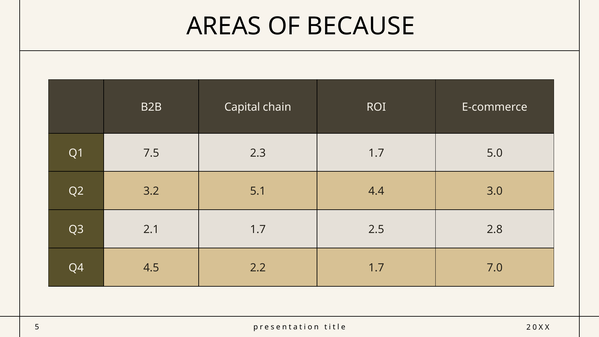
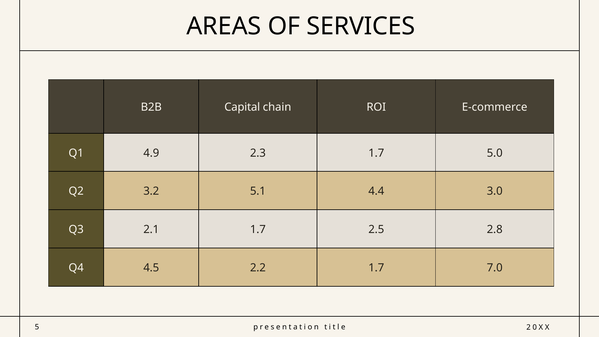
BECAUSE: BECAUSE -> SERVICES (361, 26)
7.5: 7.5 -> 4.9 (151, 153)
